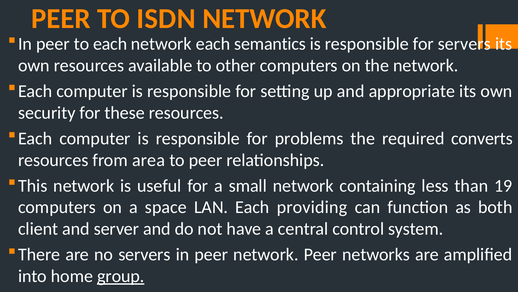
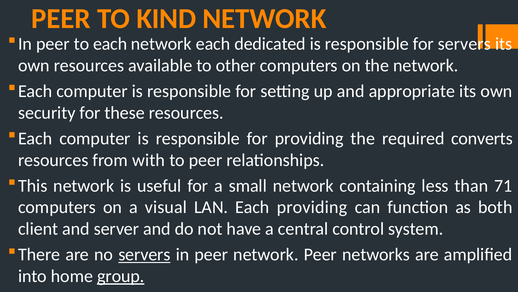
ISDN: ISDN -> KIND (166, 19)
semantics: semantics -> dedicated (270, 44)
for problems: problems -> providing (309, 138)
area: area -> with (149, 160)
19: 19 -> 71 (503, 185)
space: space -> visual (166, 207)
servers underline: none -> present (144, 254)
